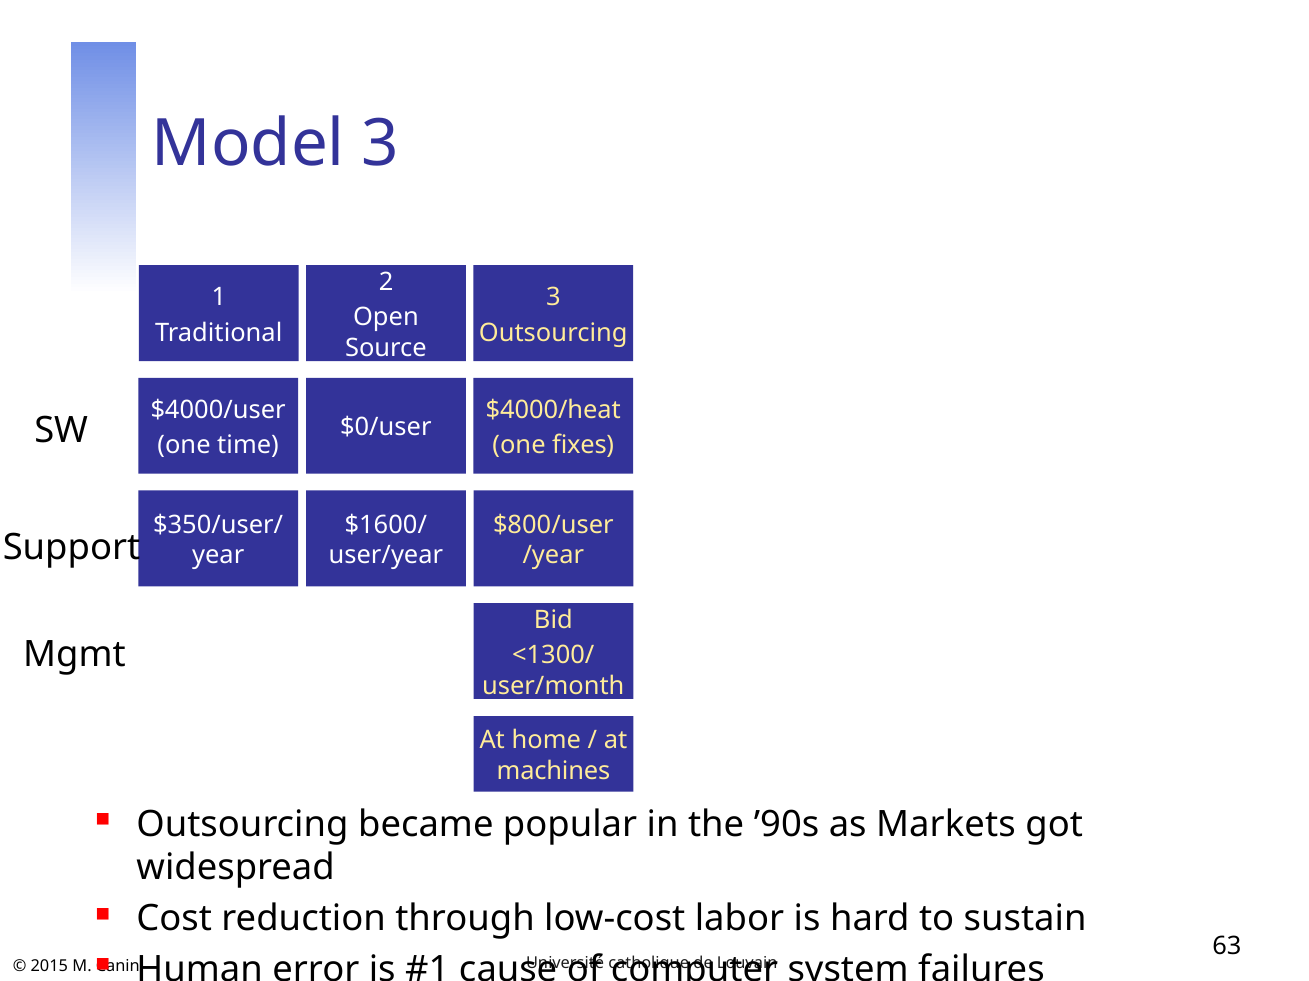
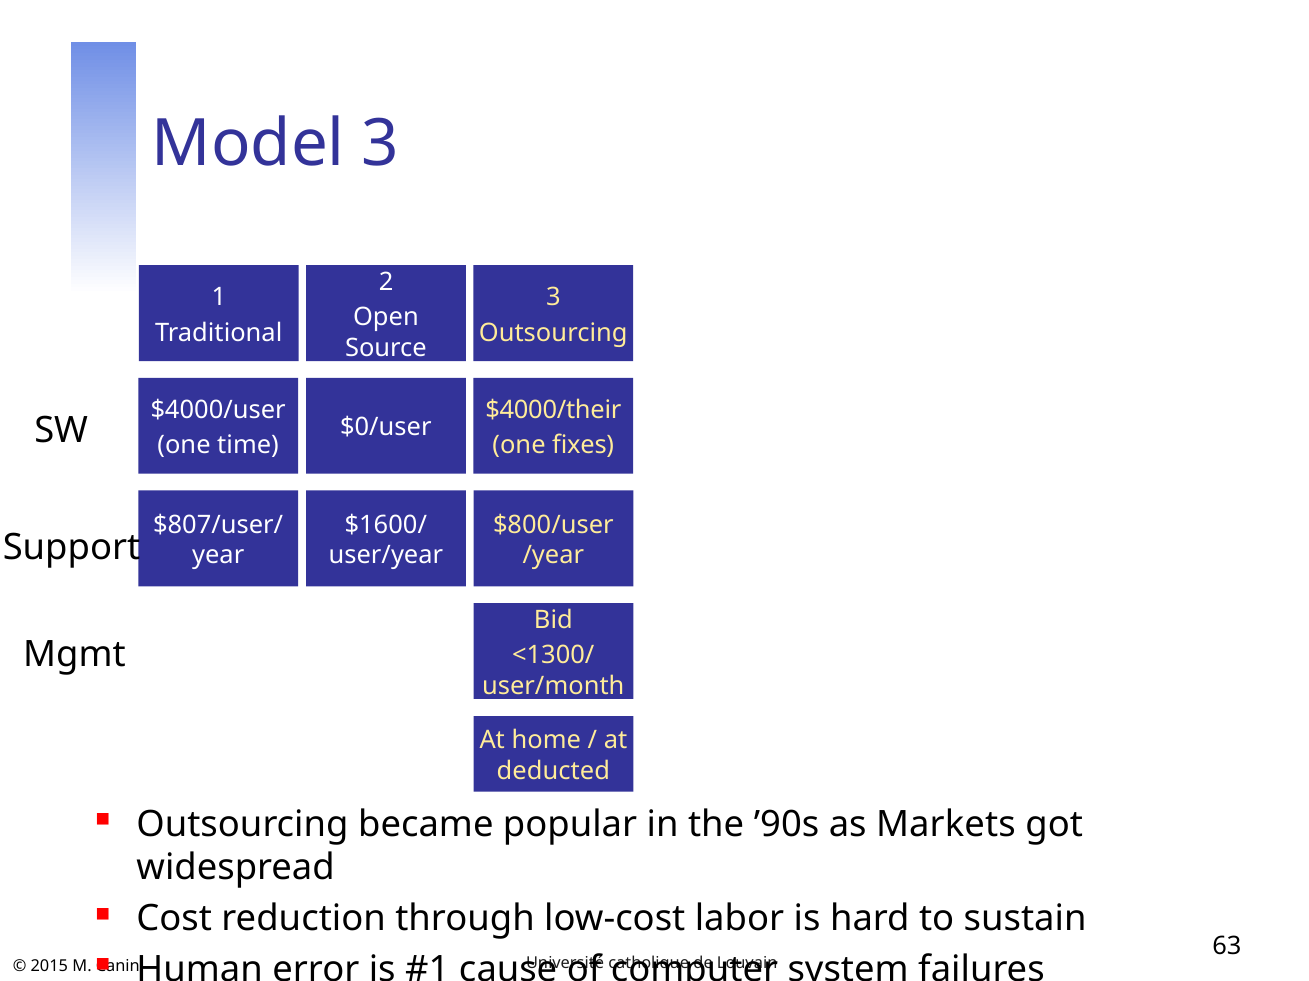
$4000/heat: $4000/heat -> $4000/their (553, 410)
$350/user/: $350/user/ -> $807/user/ (218, 525)
machines: machines -> deducted (553, 772)
